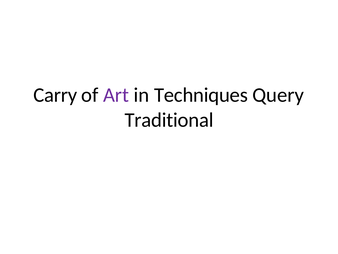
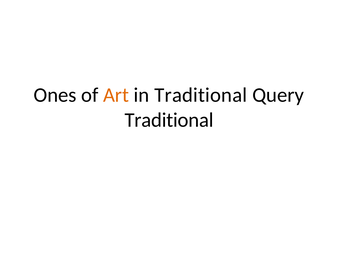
Carry: Carry -> Ones (55, 95)
Art colour: purple -> orange (116, 95)
in Techniques: Techniques -> Traditional (201, 95)
